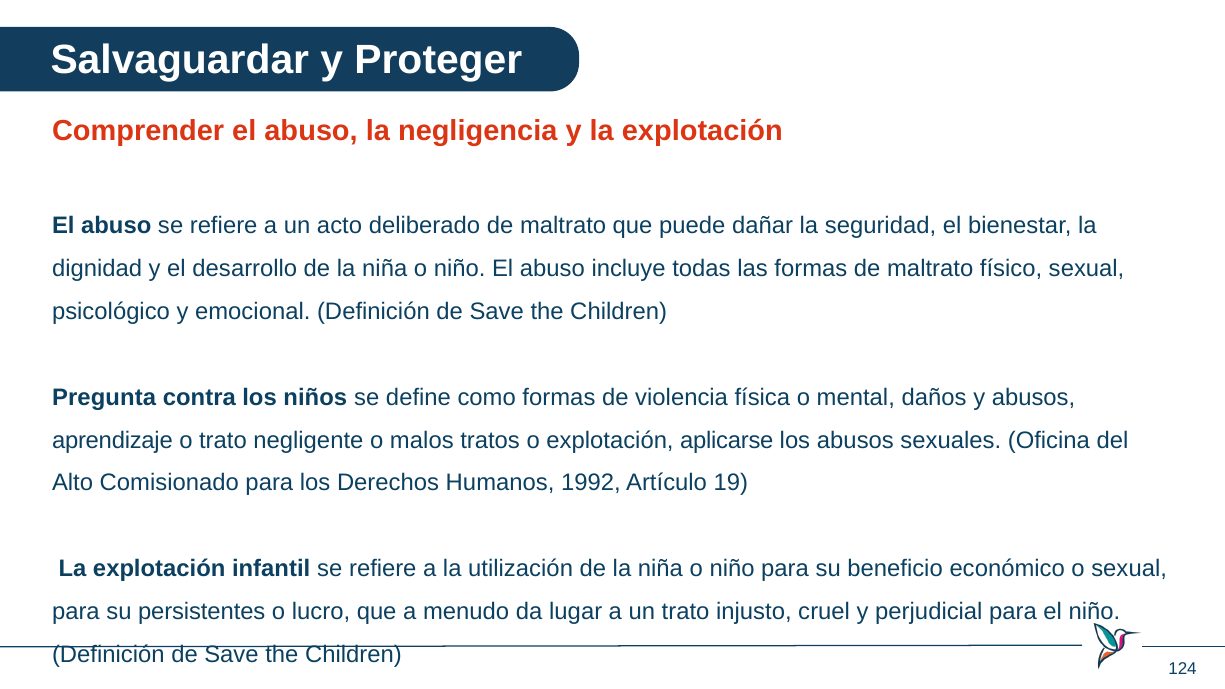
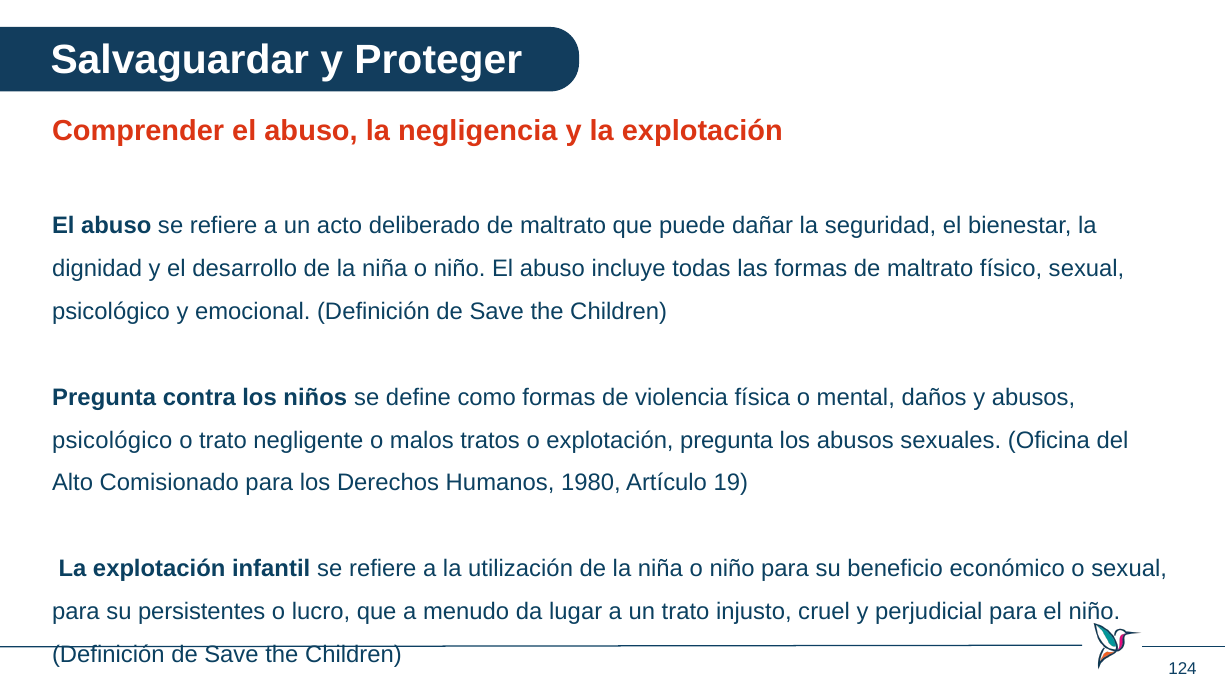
aprendizaje: aprendizaje -> psicológico (112, 440)
explotación aplicarse: aplicarse -> pregunta (727, 440)
1992: 1992 -> 1980 (591, 483)
